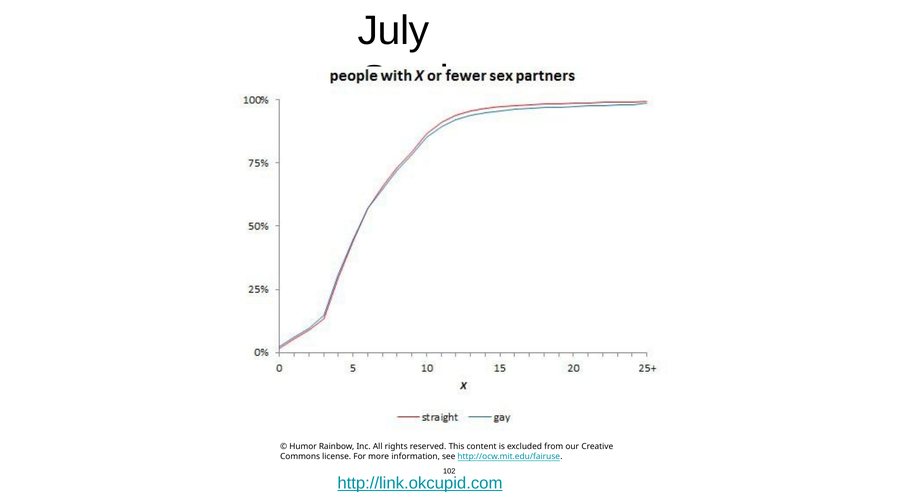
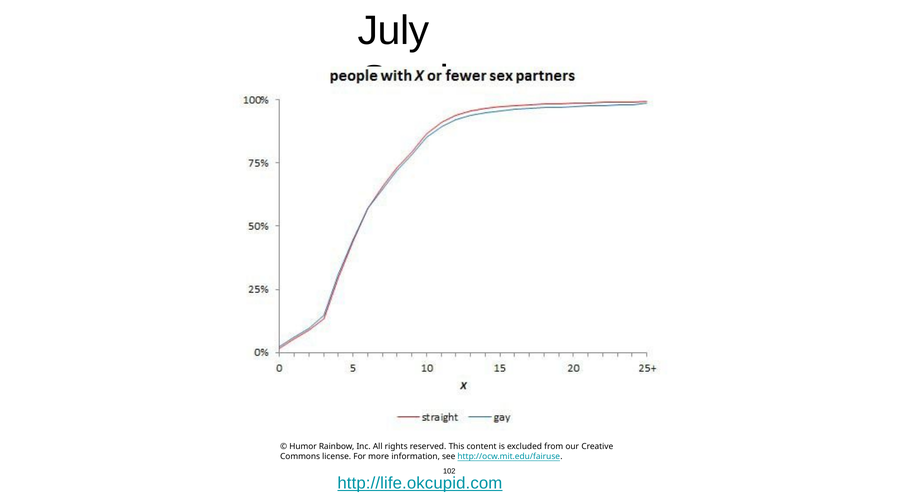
http://link.okcupid.com: http://link.okcupid.com -> http://life.okcupid.com (420, 484)
